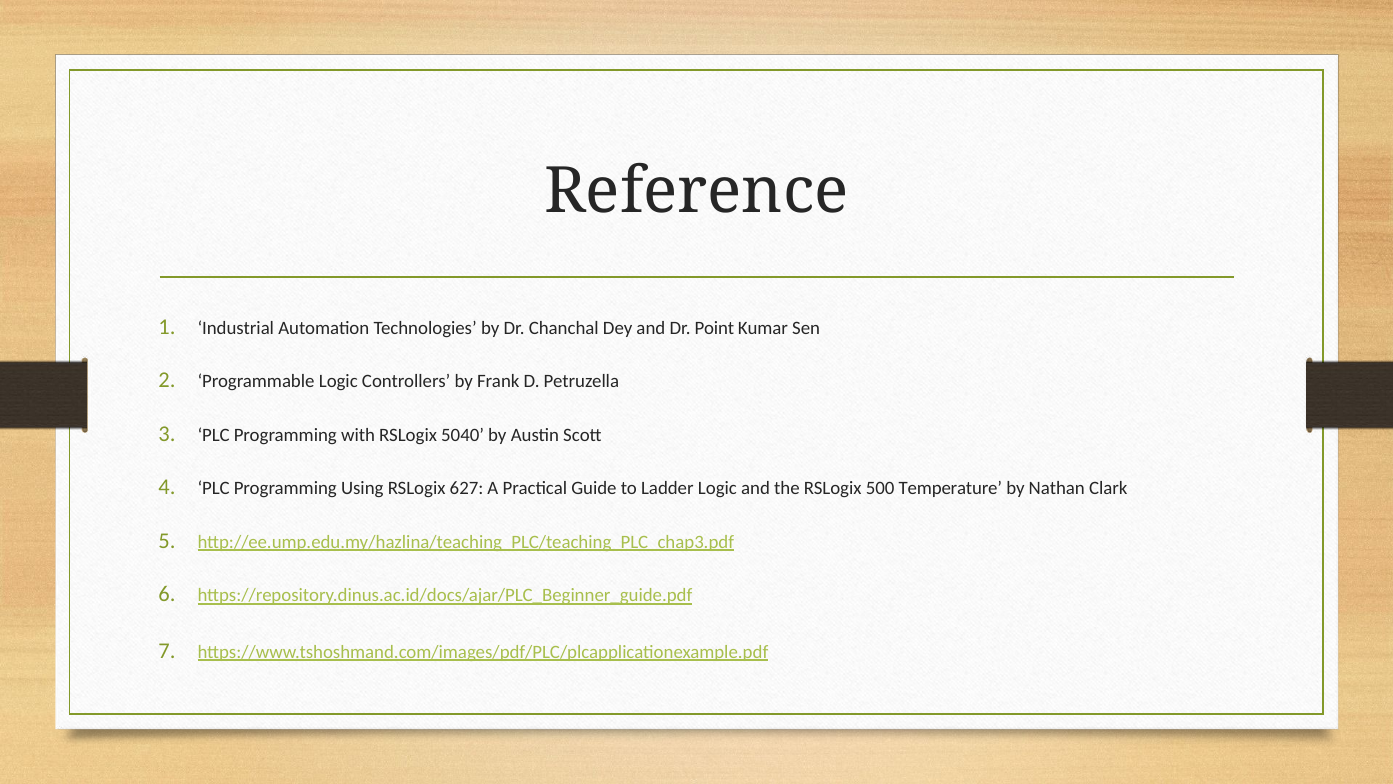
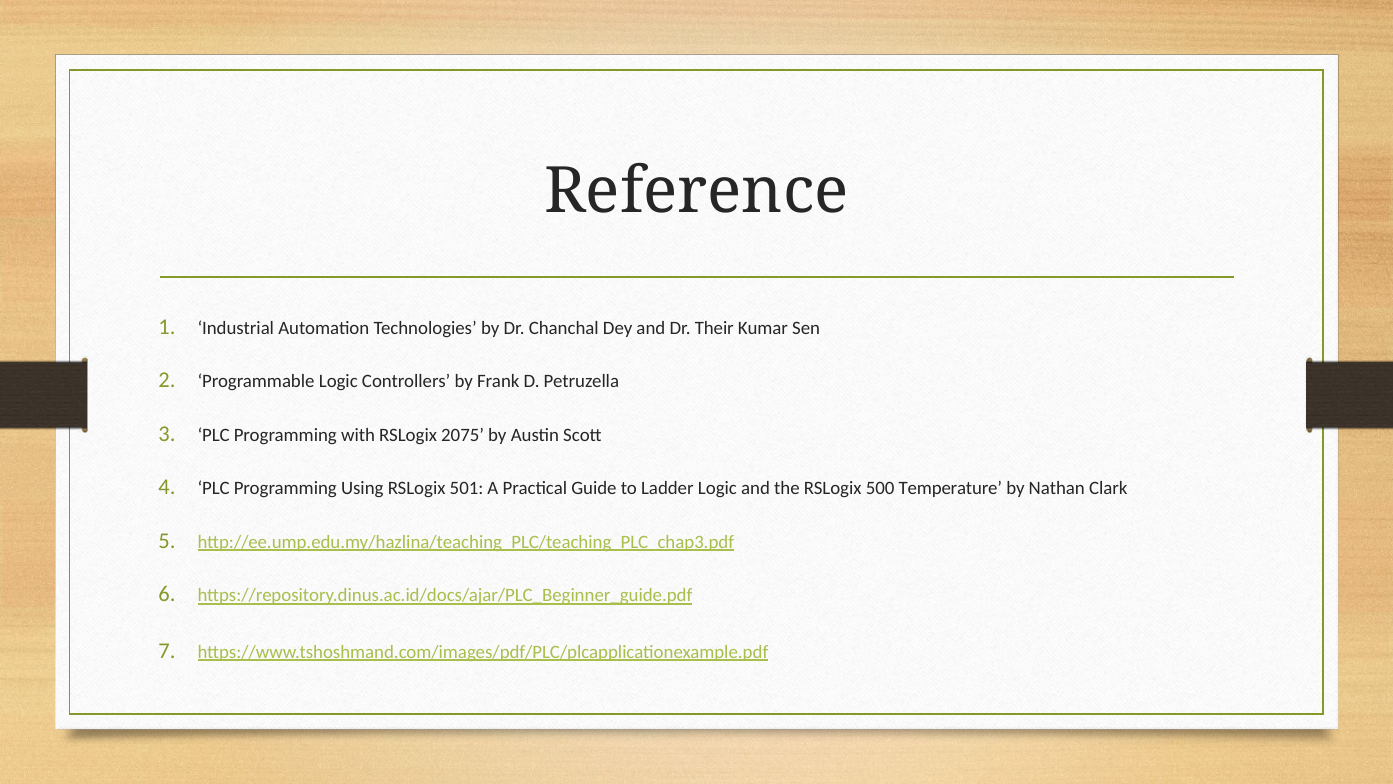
Point: Point -> Their (714, 328)
5040: 5040 -> 2075 (463, 435)
627: 627 -> 501 (467, 488)
